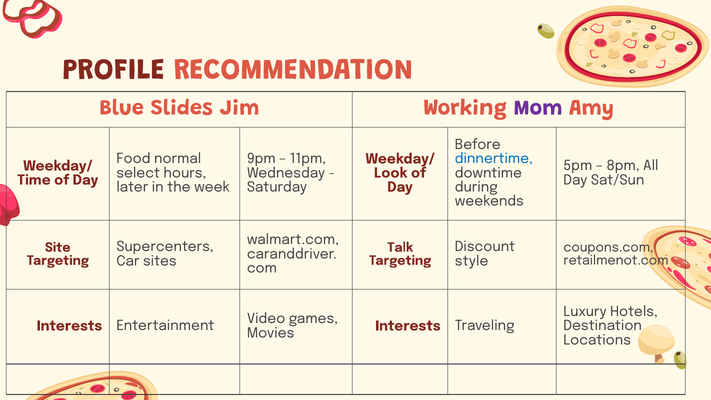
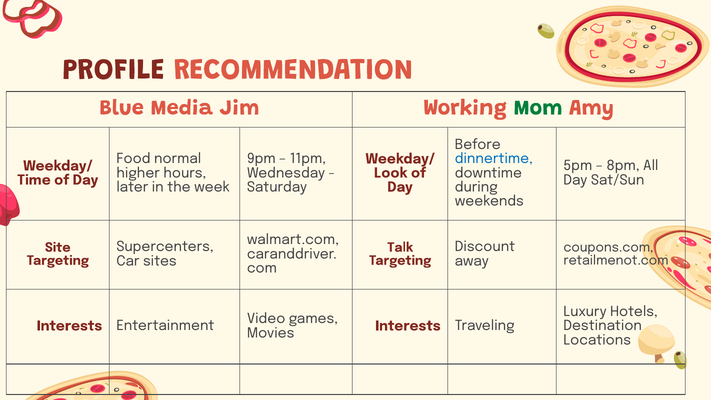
Slides: Slides -> Media (182, 107)
Mom colour: purple -> green (538, 107)
select: select -> higher (138, 173)
style: style -> away (472, 261)
